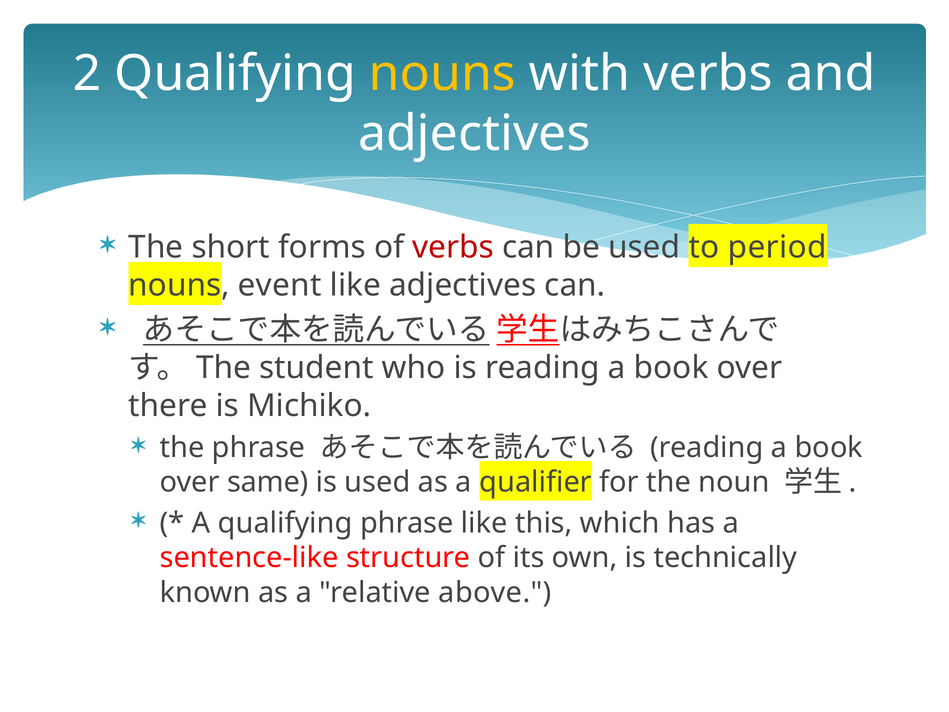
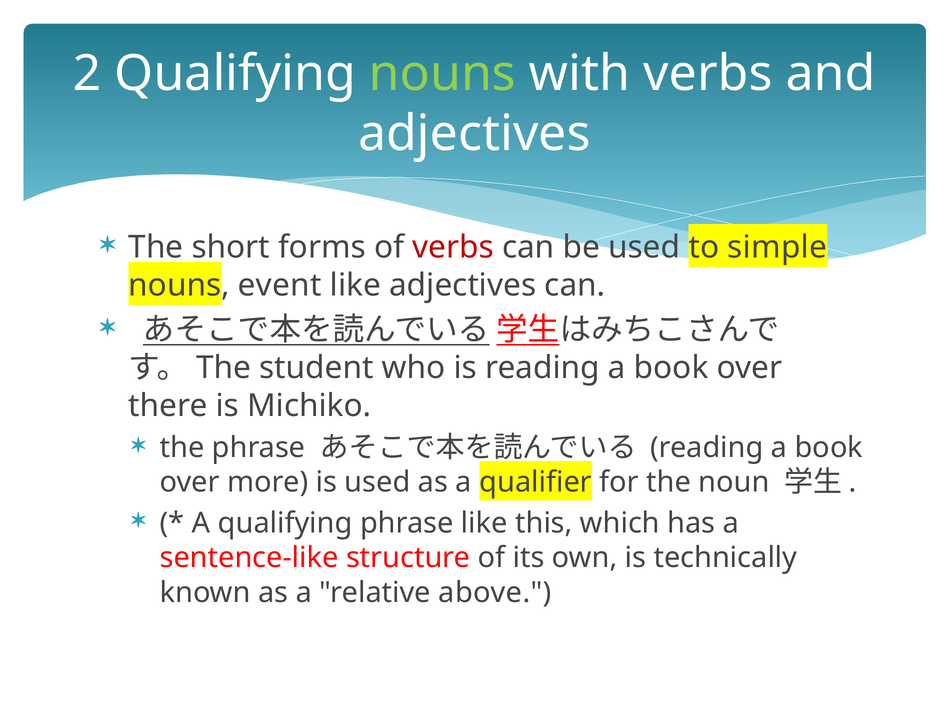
nouns colour: yellow -> light green (442, 74)
period: period -> simple (777, 247)
same: same -> more (268, 482)
